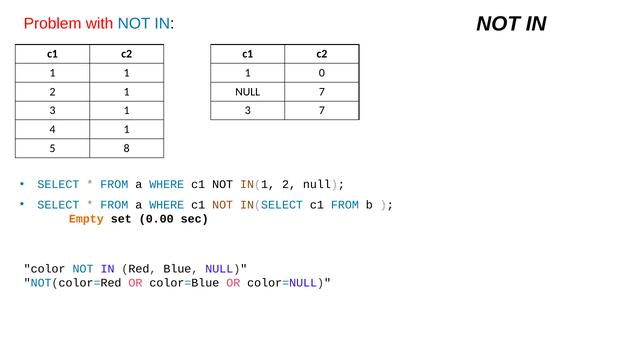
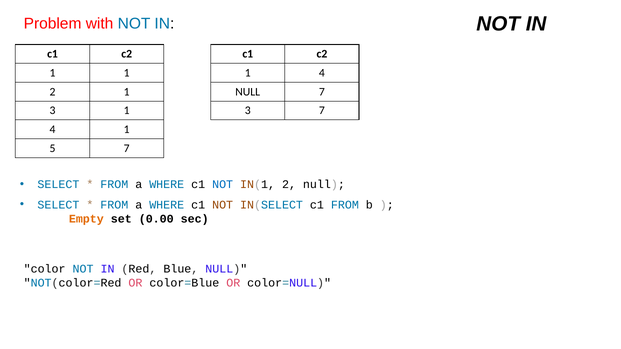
0: 0 -> 4 (322, 73)
5 8: 8 -> 7 (127, 148)
NOT colour: black -> blue (223, 185)
